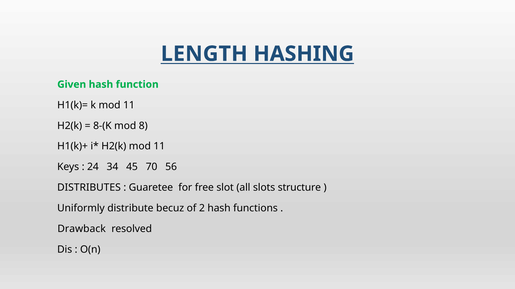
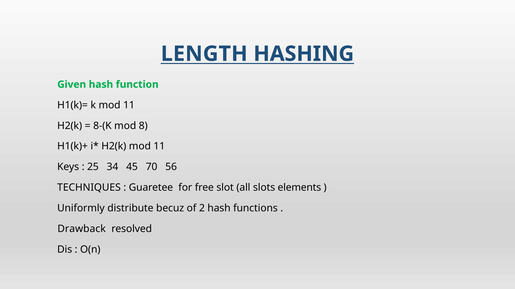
24: 24 -> 25 (93, 167)
DISTRIBUTES: DISTRIBUTES -> TECHNIQUES (89, 188)
structure: structure -> elements (299, 188)
